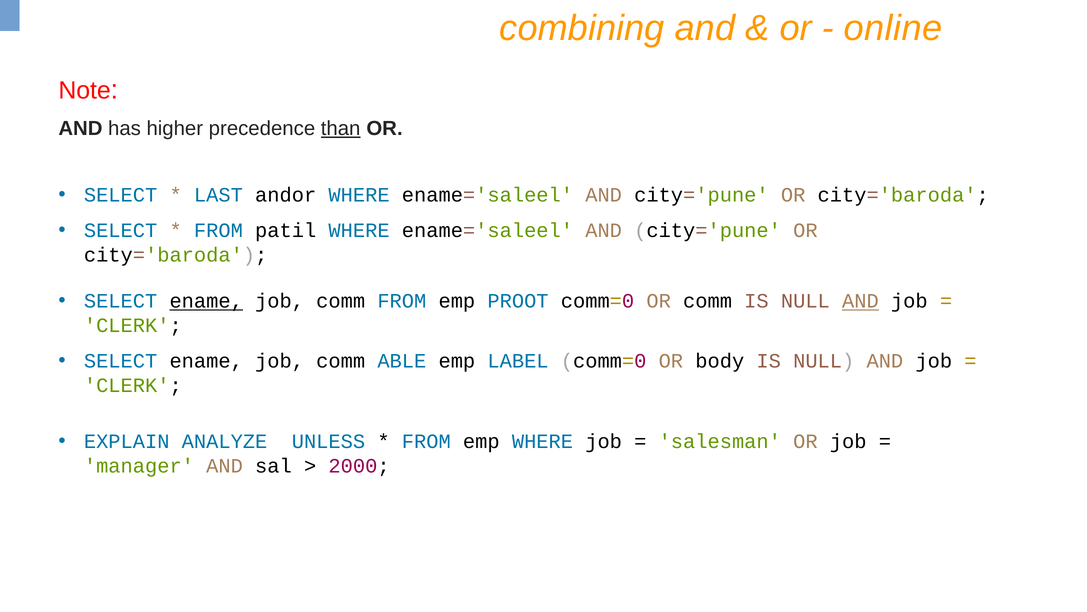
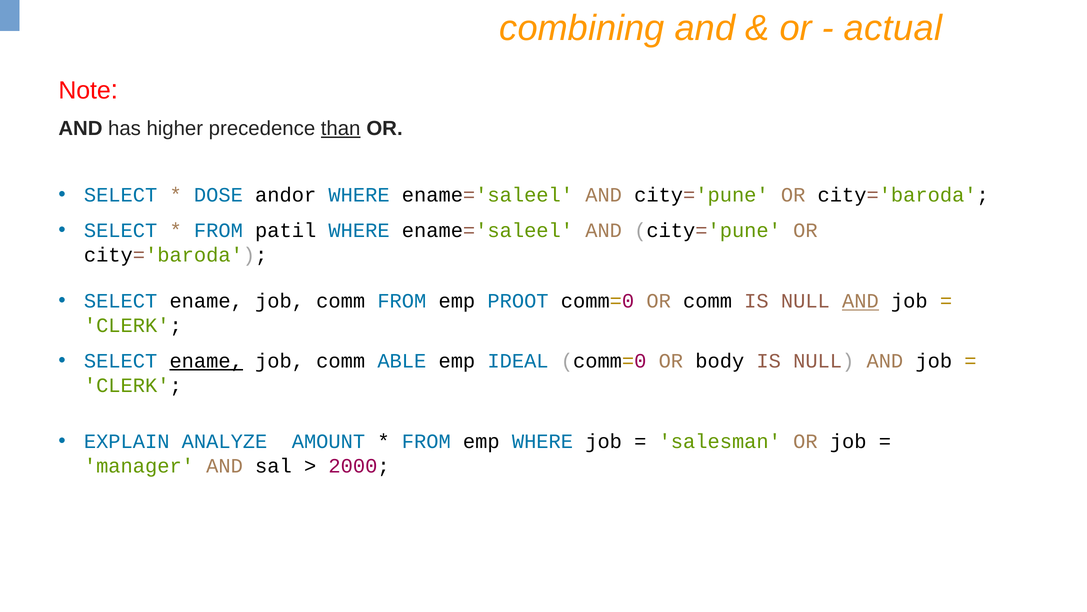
online: online -> actual (893, 28)
LAST: LAST -> DOSE (218, 195)
ename underline: present -> none (206, 301)
ename underline: none -> present (206, 361)
LABEL: LABEL -> IDEAL (518, 361)
UNLESS: UNLESS -> AMOUNT (328, 441)
